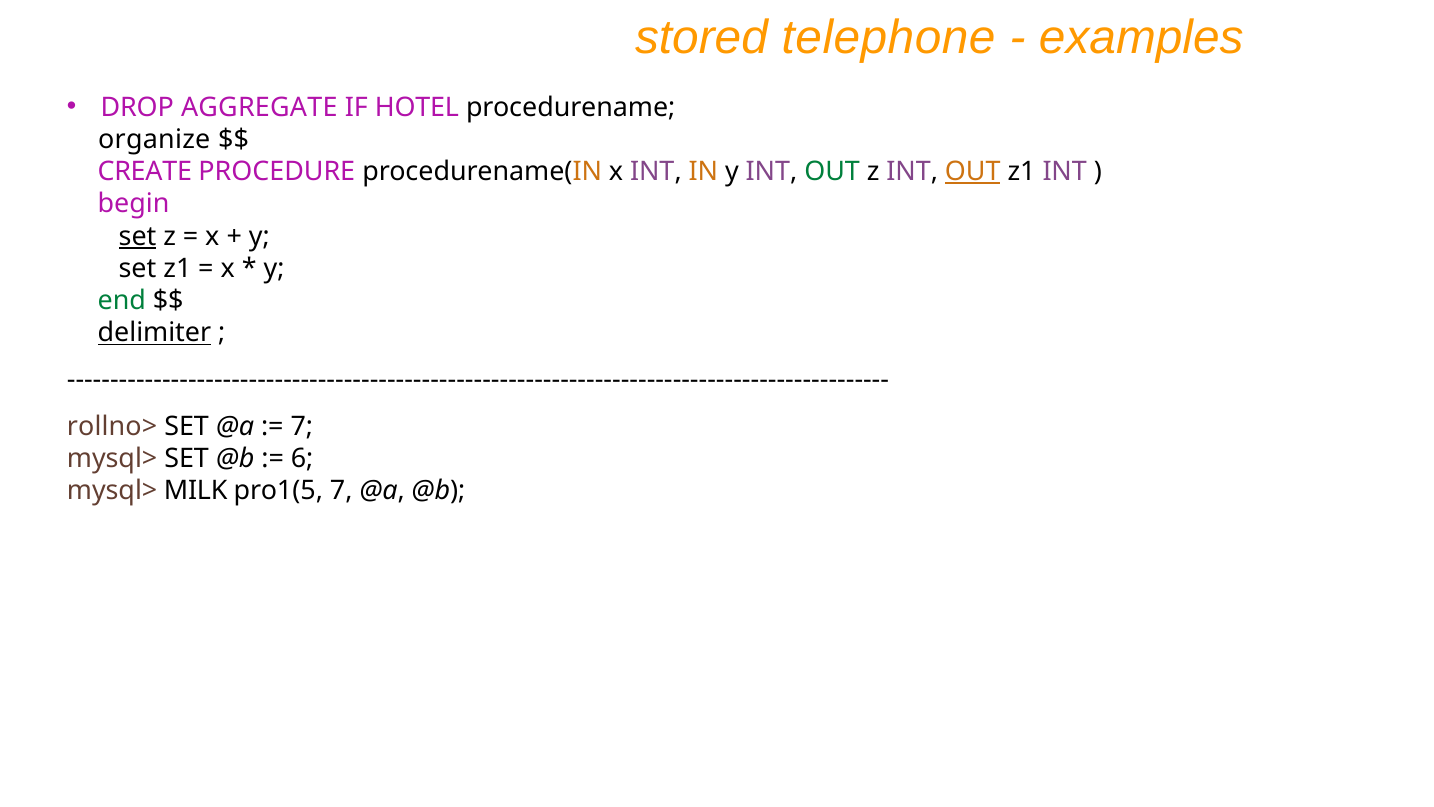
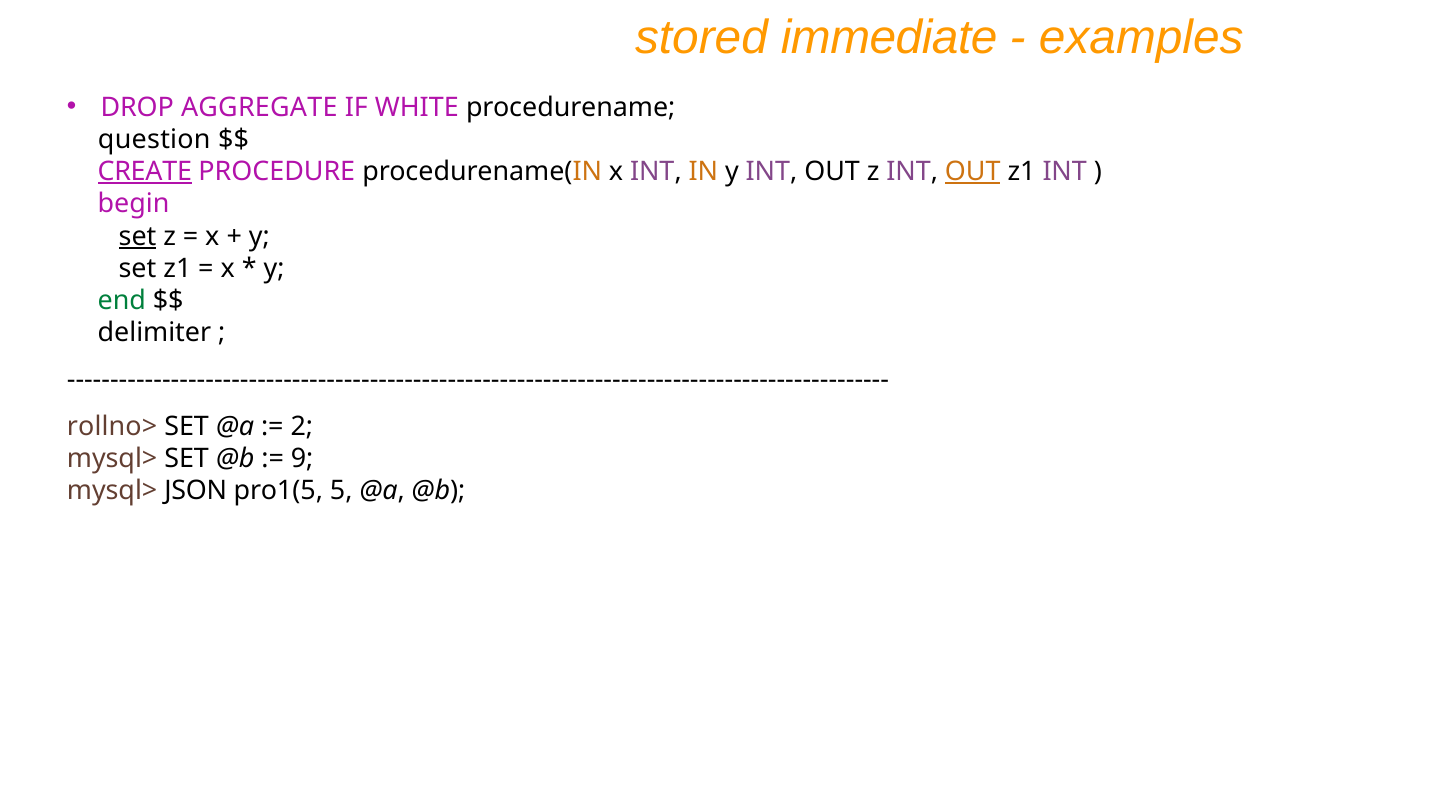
telephone: telephone -> immediate (889, 37)
HOTEL: HOTEL -> WHITE (417, 107)
organize: organize -> question (154, 139)
CREATE underline: none -> present (145, 172)
OUT colour: green -> black (832, 172)
delimiter underline: present -> none (154, 333)
7: 7 -> 2 (302, 426)
6: 6 -> 9 (302, 458)
MILK: MILK -> JSON (196, 491)
pro1(5 7: 7 -> 5 (341, 491)
